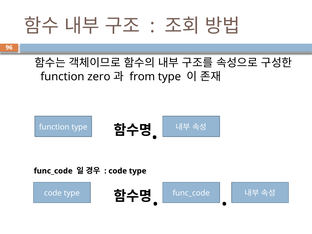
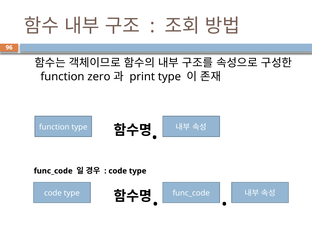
from: from -> print (142, 77)
